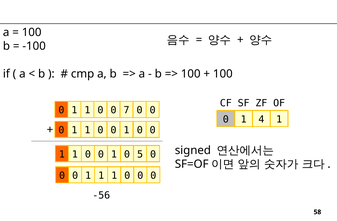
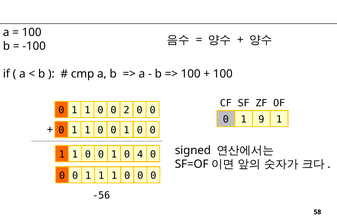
7: 7 -> 2 (127, 110)
4: 4 -> 9 (261, 119)
5: 5 -> 4 (140, 155)
